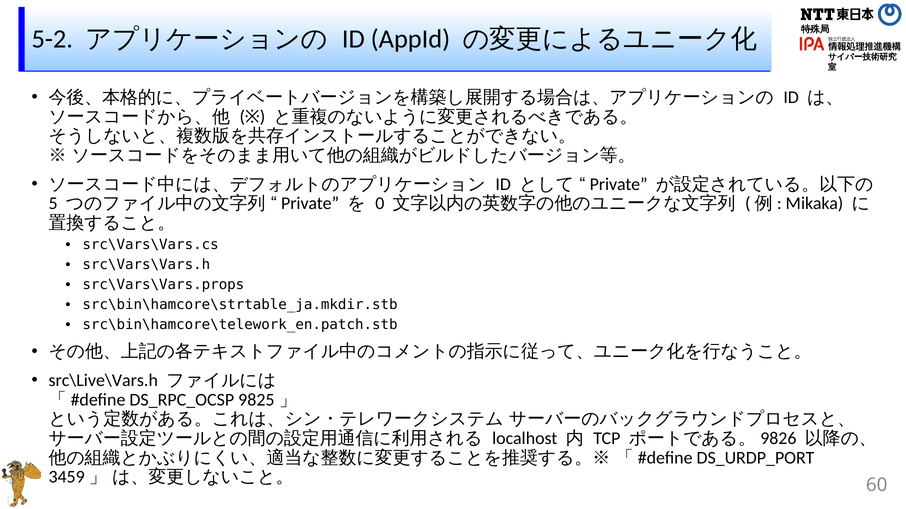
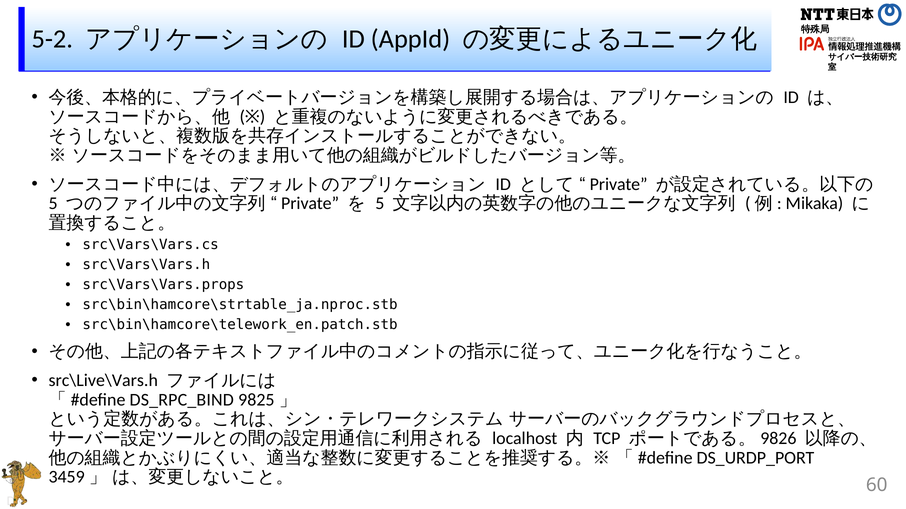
0: 0 -> 5 (380, 204)
src\bin\hamcore\strtable_ja.mkdir.stb: src\bin\hamcore\strtable_ja.mkdir.stb -> src\bin\hamcore\strtable_ja.nproc.stb (240, 305)
DS_RPC_OCSP: DS_RPC_OCSP -> DS_RPC_BIND (182, 400)
